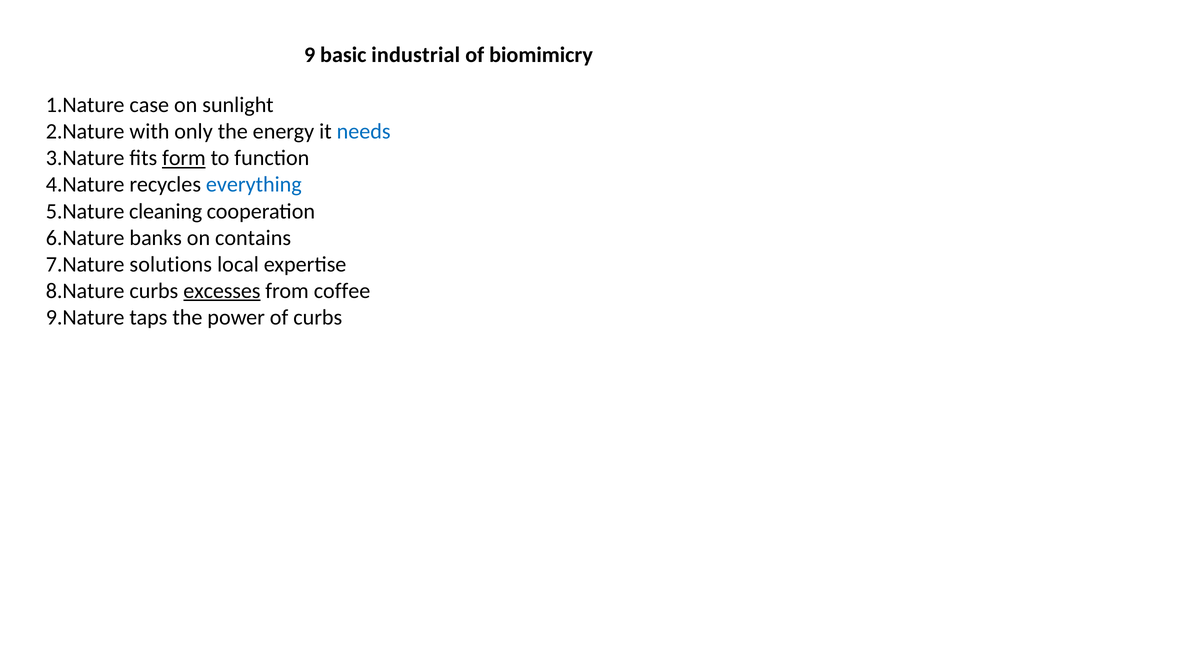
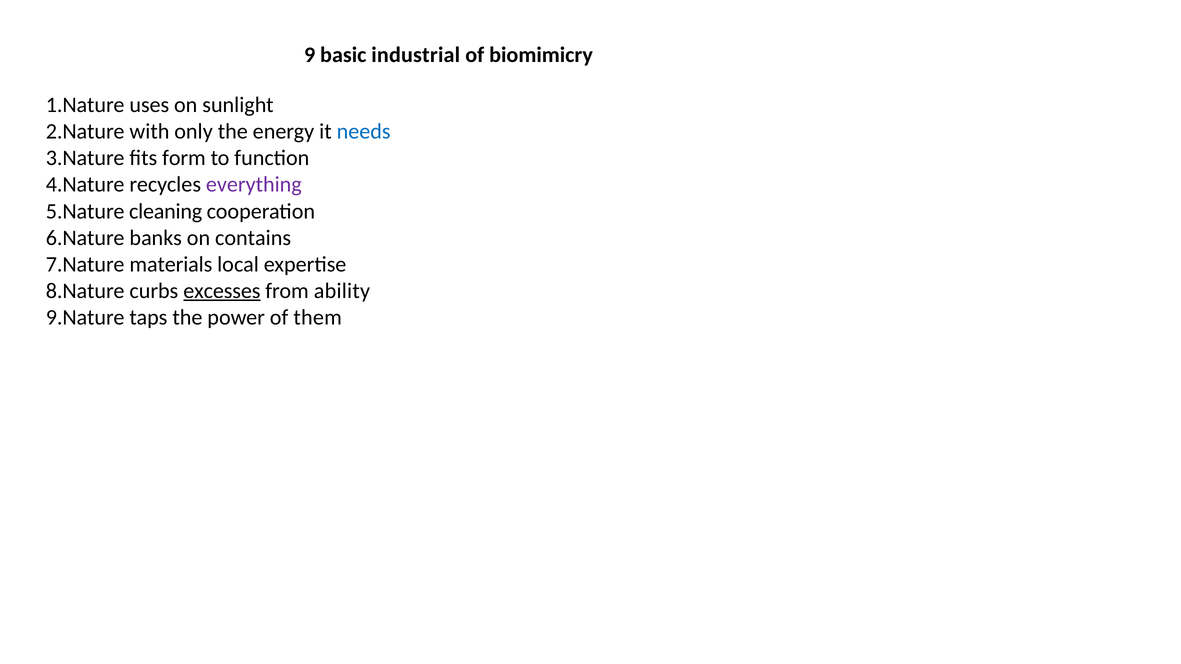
case: case -> uses (149, 105)
form underline: present -> none (184, 158)
everything colour: blue -> purple (254, 185)
solutions: solutions -> materials (171, 264)
coffee: coffee -> ability (342, 291)
of curbs: curbs -> them (318, 318)
